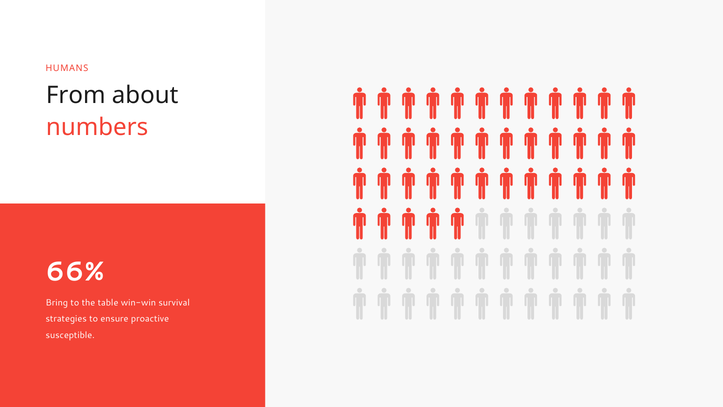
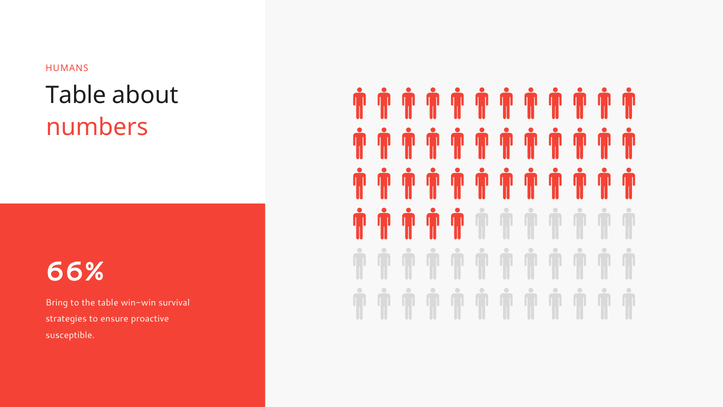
From: From -> Table (76, 95)
